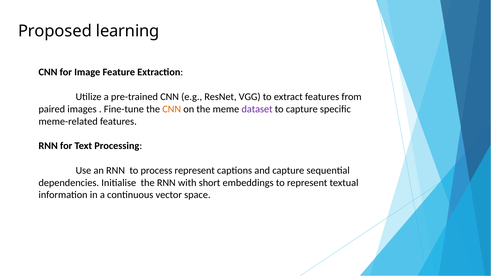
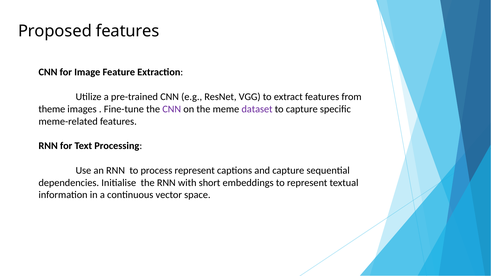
Proposed learning: learning -> features (128, 31)
paired: paired -> theme (52, 109)
CNN colour: orange -> purple (172, 109)
